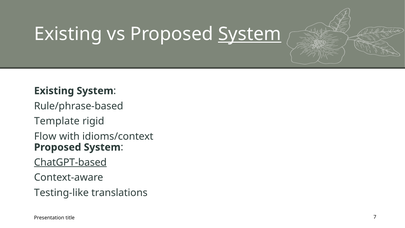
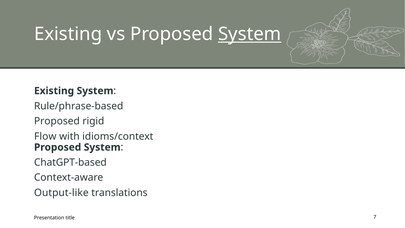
Template: Template -> Proposed (57, 121)
ChatGPT-based underline: present -> none (70, 162)
Testing-like: Testing-like -> Output-like (61, 193)
